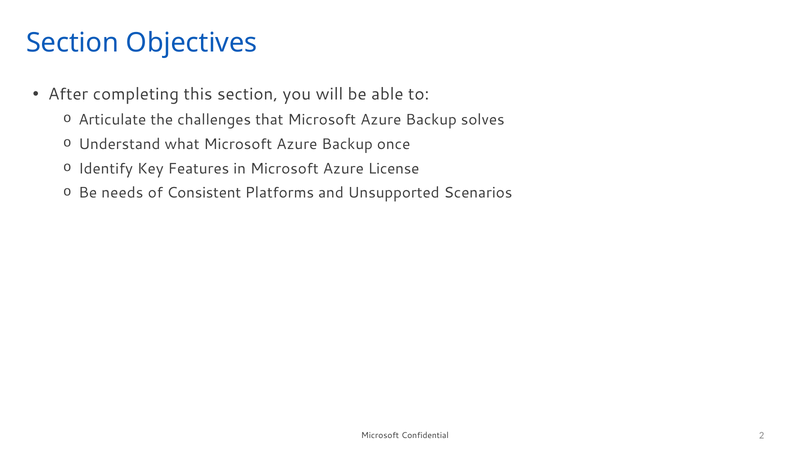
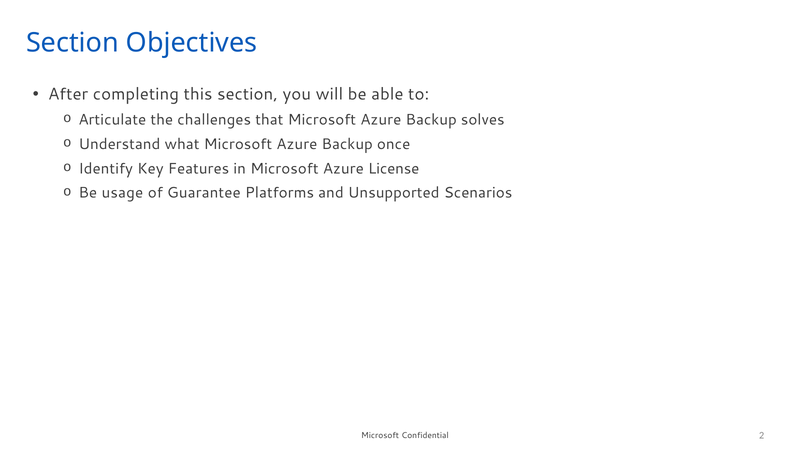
needs: needs -> usage (122, 193)
Consistent: Consistent -> Guarantee (204, 193)
